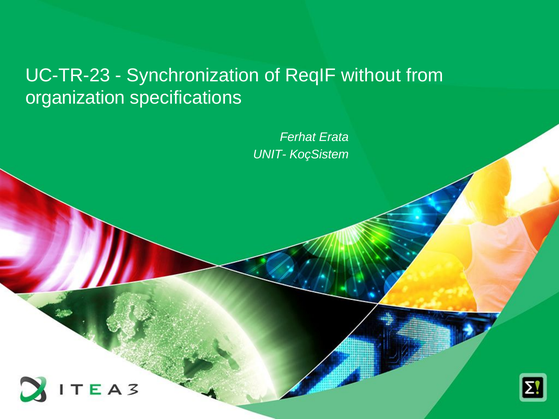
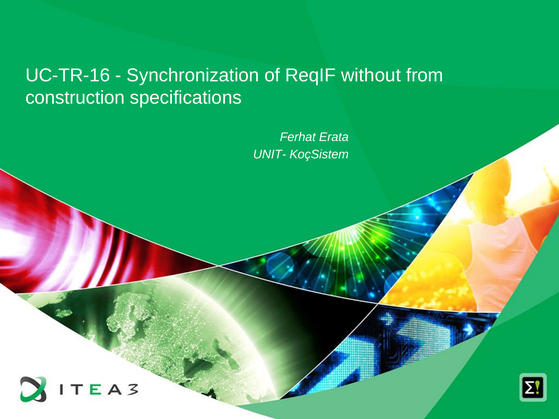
UC-TR-23: UC-TR-23 -> UC-TR-16 (68, 75)
organization: organization -> construction (75, 98)
